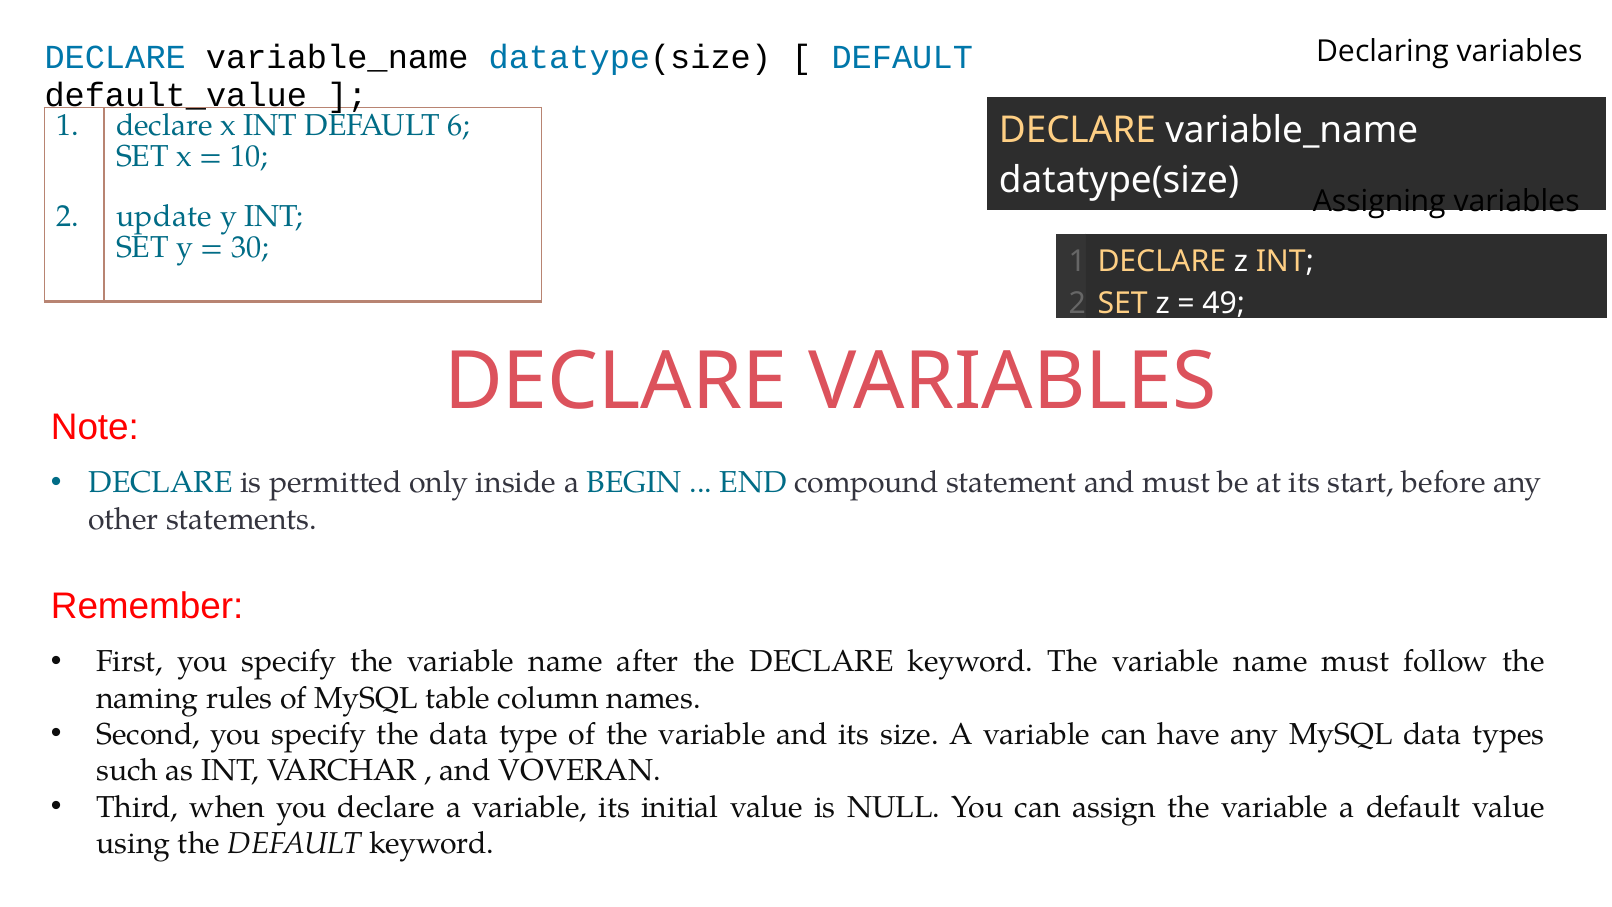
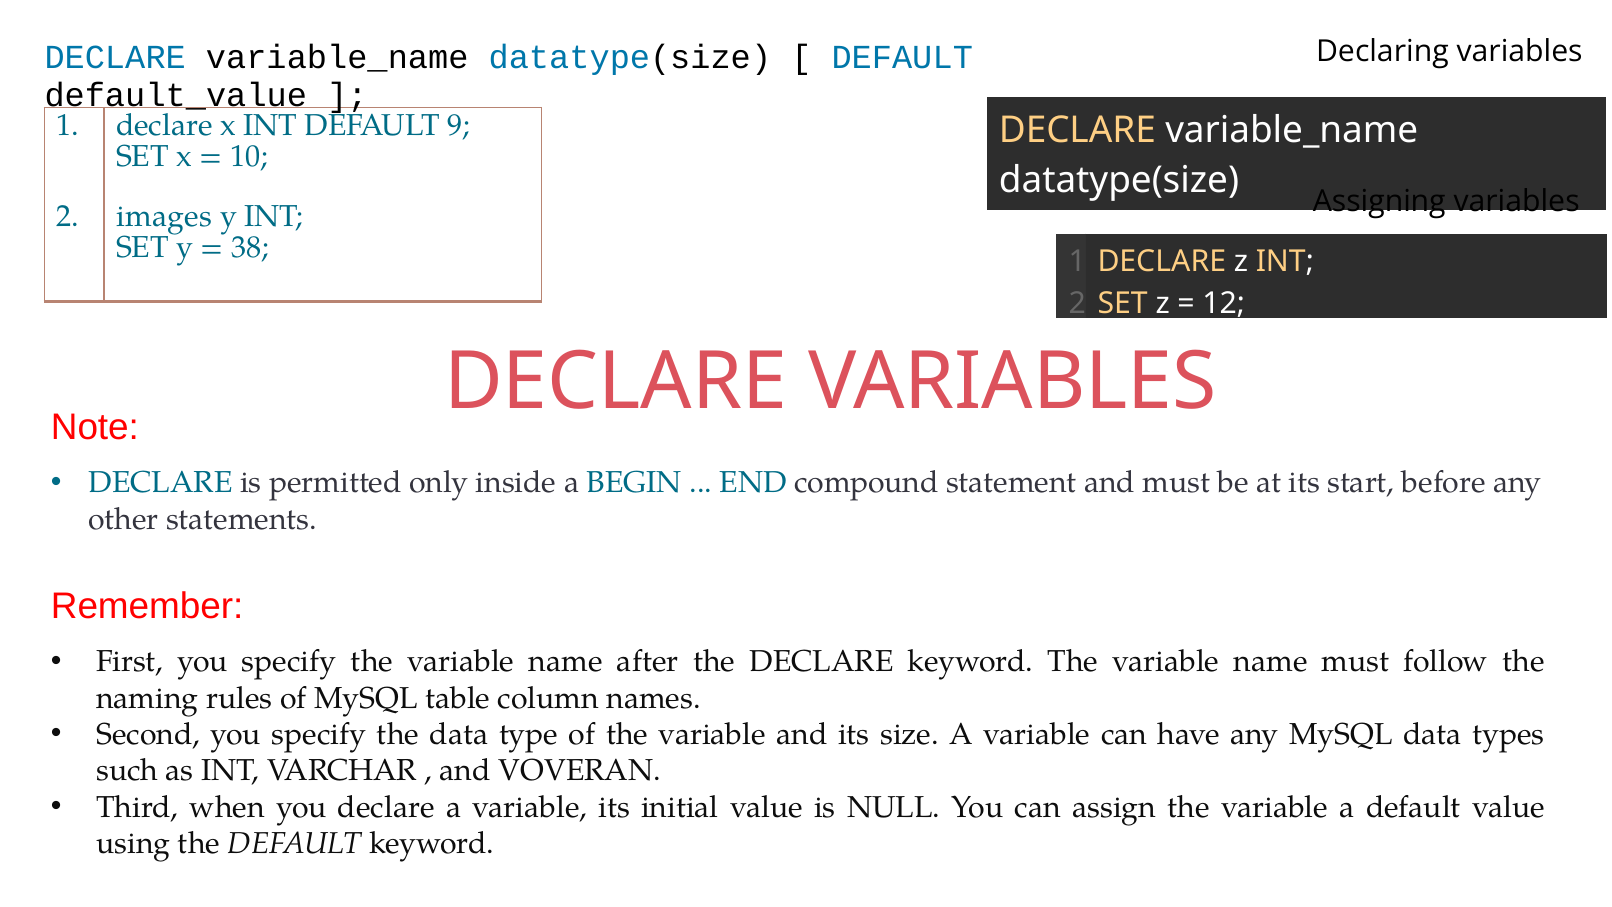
6: 6 -> 9 (459, 126)
update: update -> images (164, 217)
30: 30 -> 38 (250, 247)
49: 49 -> 12 (1224, 303)
